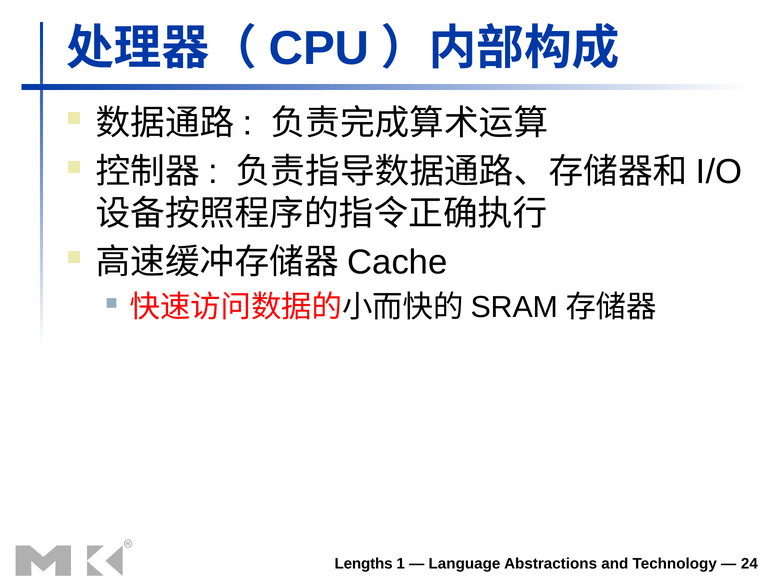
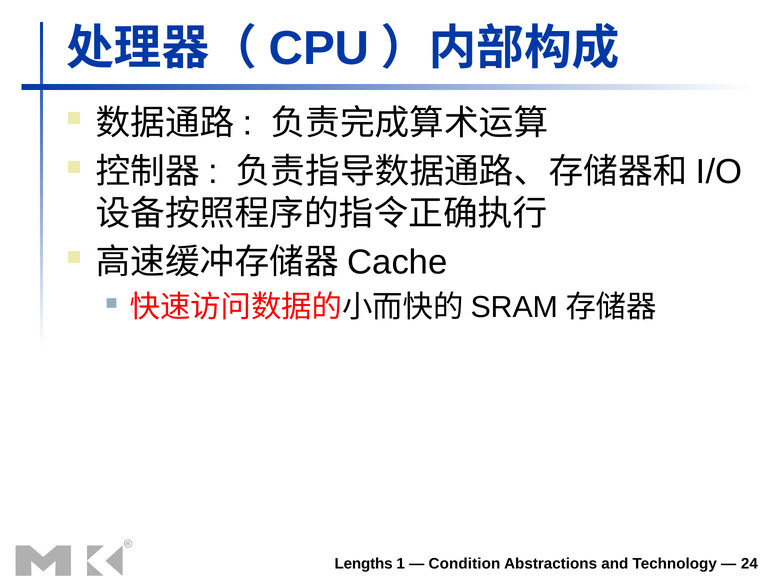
Language: Language -> Condition (464, 564)
